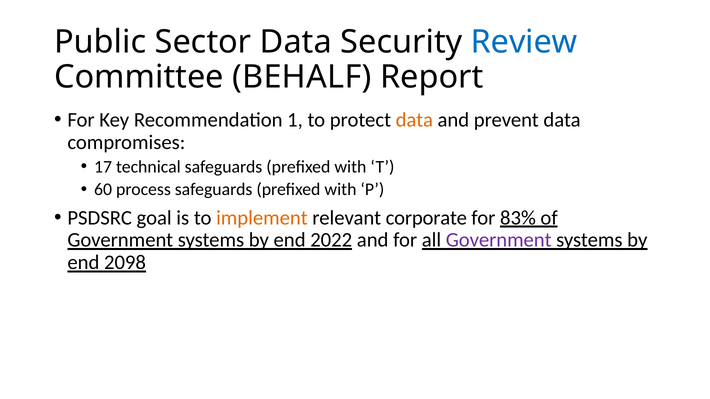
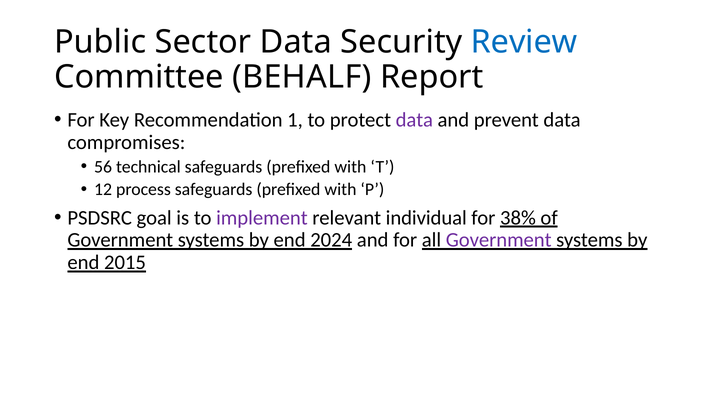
data colour: orange -> purple (414, 120)
17: 17 -> 56 (103, 167)
60: 60 -> 12 (103, 190)
implement colour: orange -> purple (262, 218)
corporate: corporate -> individual (426, 218)
83%: 83% -> 38% (518, 218)
2022: 2022 -> 2024 (331, 240)
2098: 2098 -> 2015 (125, 263)
